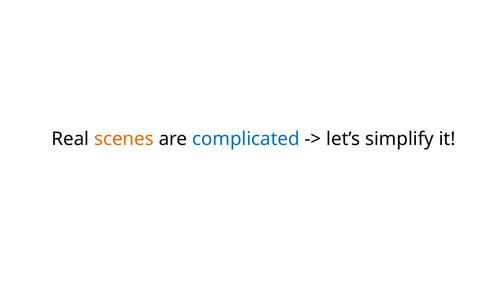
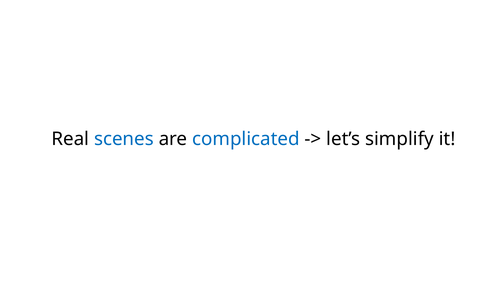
scenes colour: orange -> blue (124, 139)
